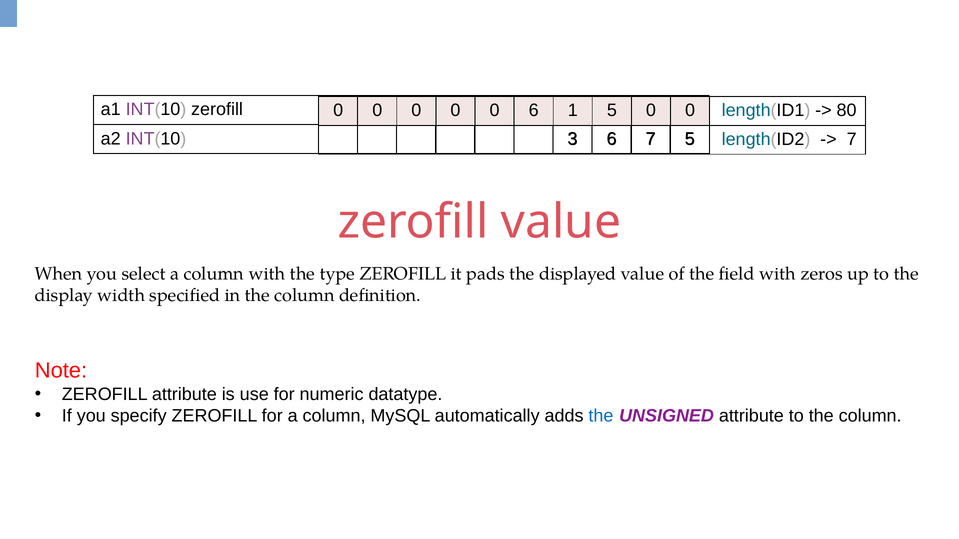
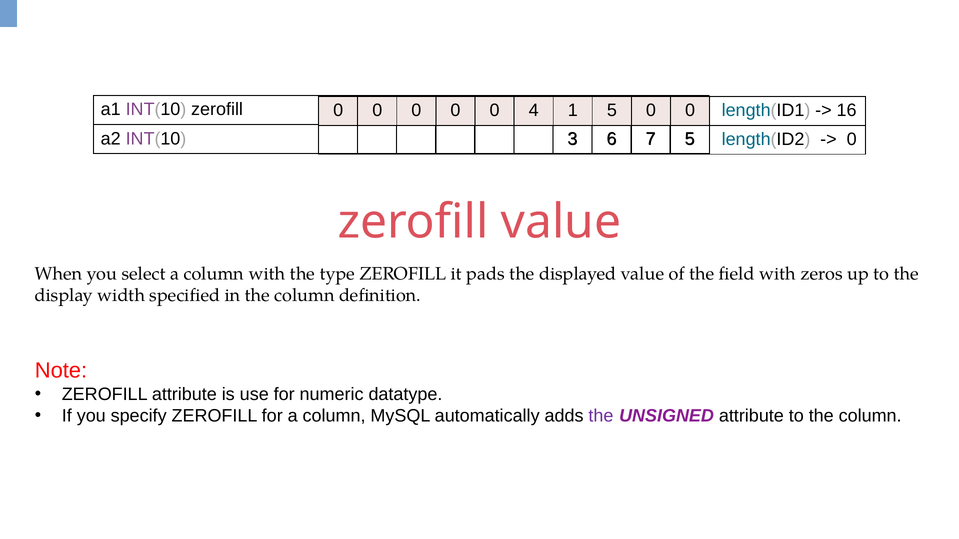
0 6: 6 -> 4 (534, 110)
80: 80 -> 16 (847, 110)
7: 7 -> 0 (852, 140)
the colour: blue -> purple (601, 416)
